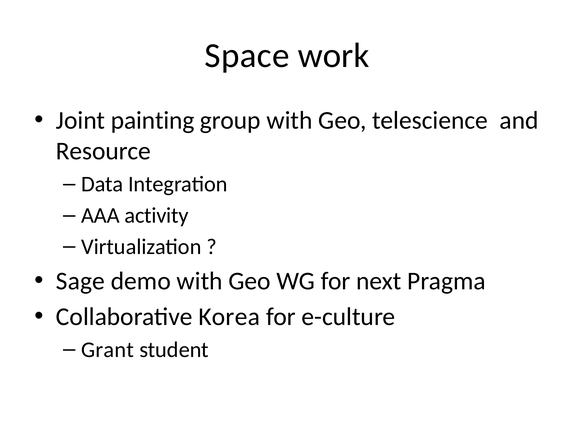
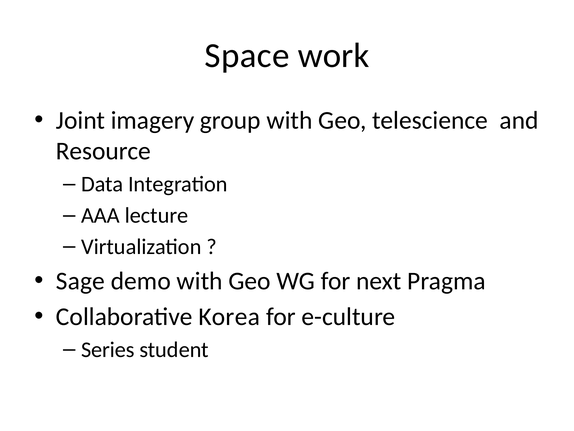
painting: painting -> imagery (153, 120)
activity: activity -> lecture (156, 215)
Grant: Grant -> Series (108, 349)
